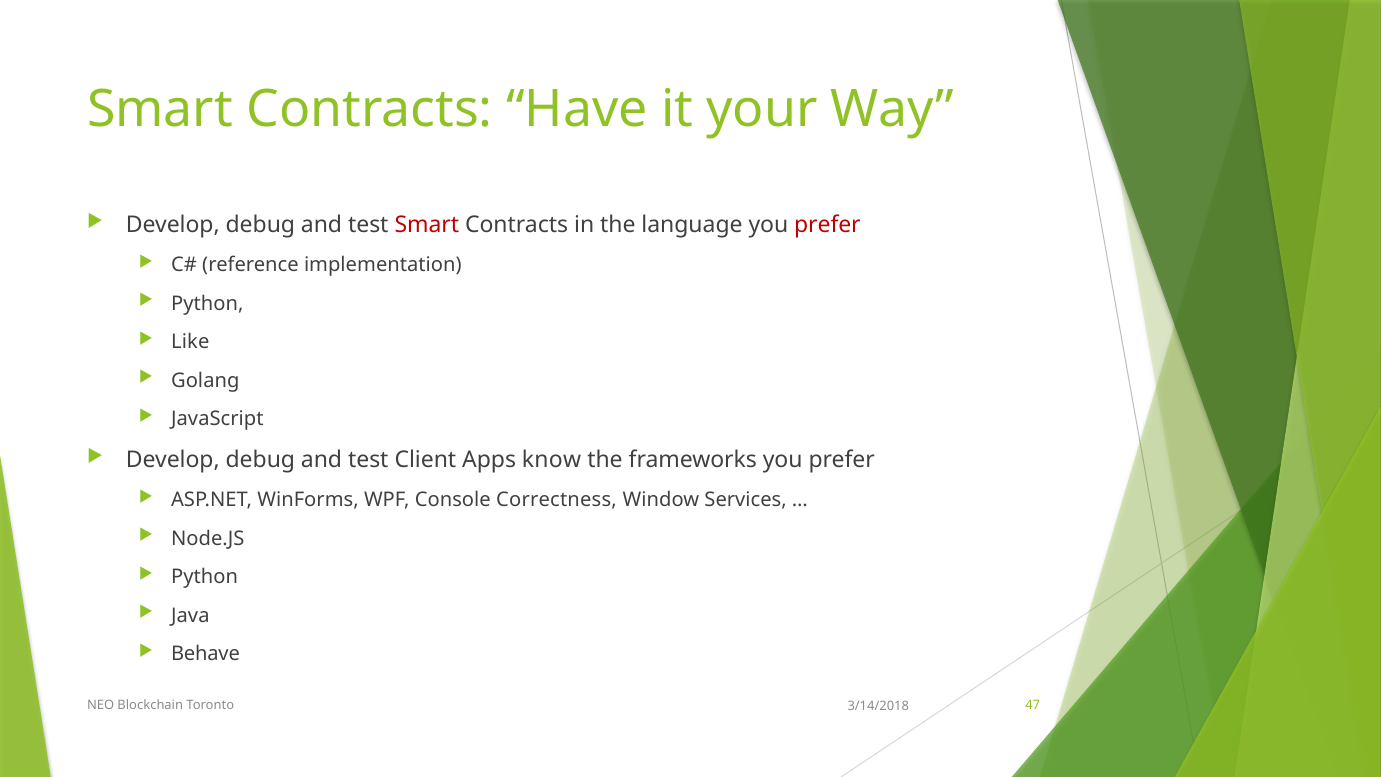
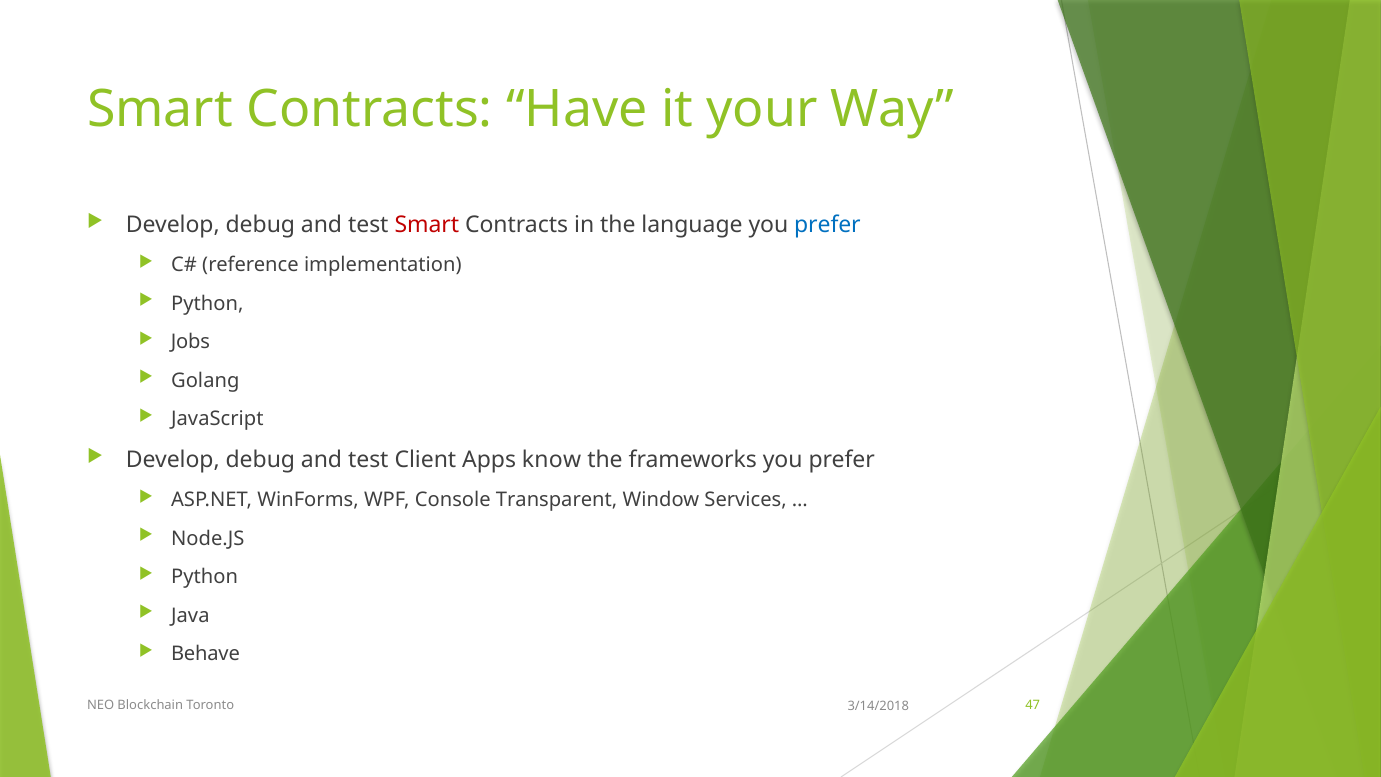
prefer colour: red -> blue (827, 225)
Like: Like -> Jobs (191, 342)
Correctness: Correctness -> Transparent (557, 500)
